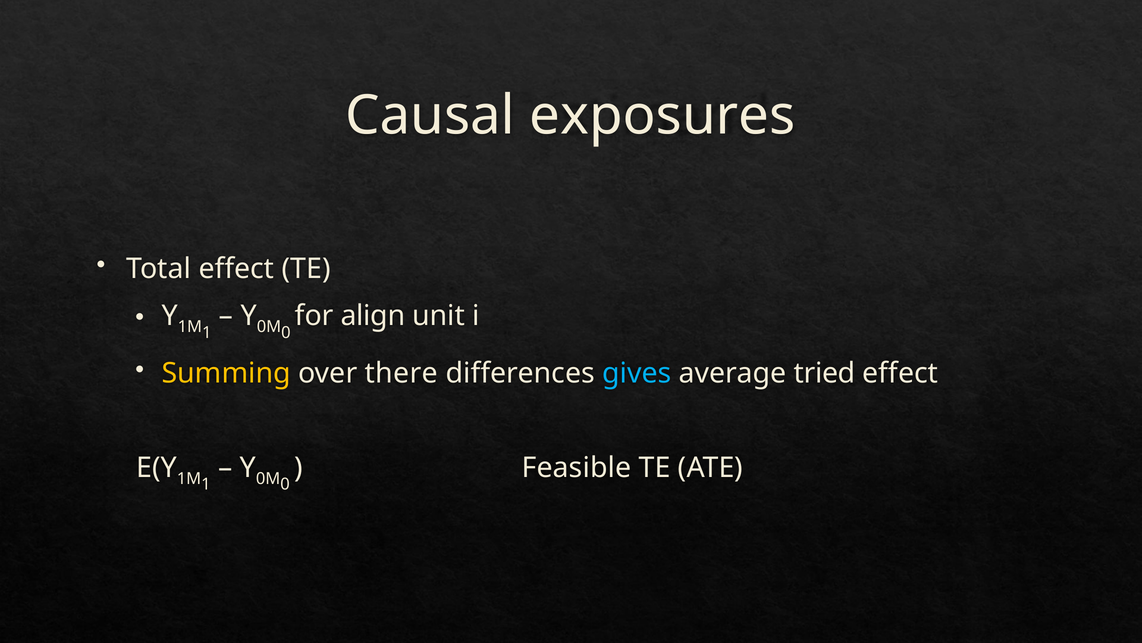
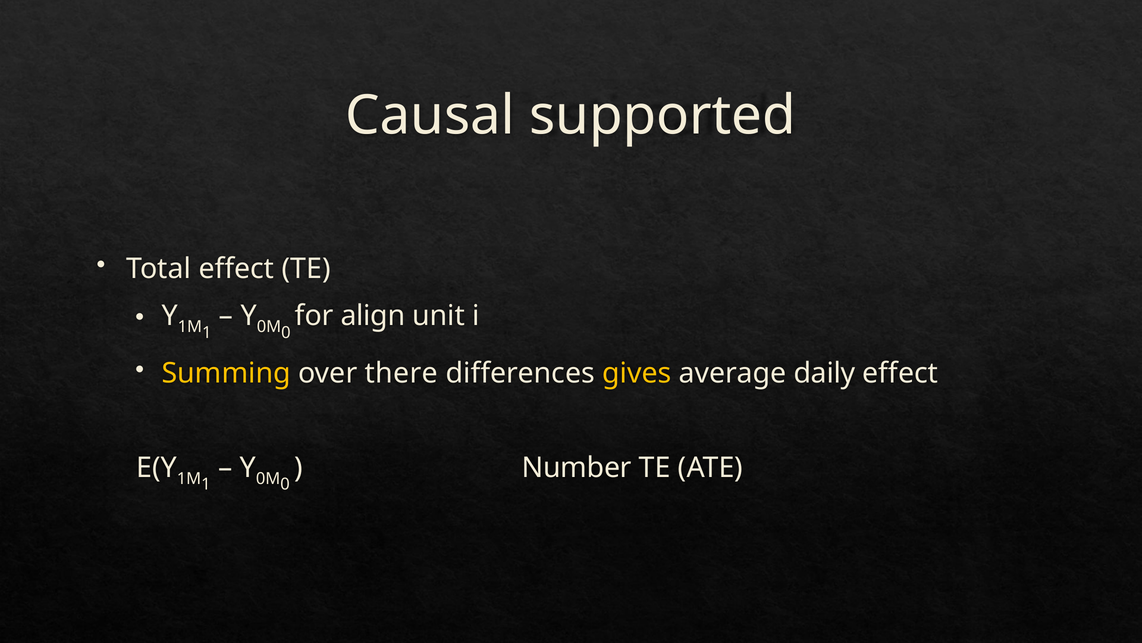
exposures: exposures -> supported (662, 116)
gives colour: light blue -> yellow (637, 373)
tried: tried -> daily (825, 373)
Feasible: Feasible -> Number (577, 467)
